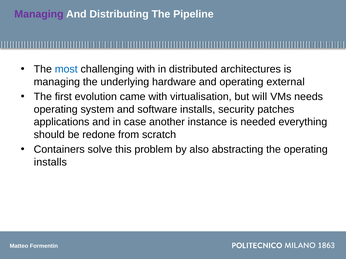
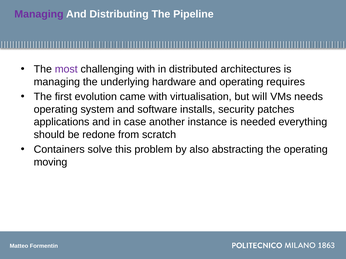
most colour: blue -> purple (66, 69)
external: external -> requires (286, 82)
installs: installs -> moving (50, 162)
